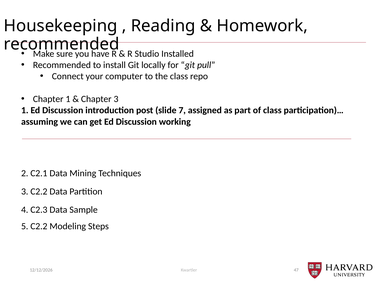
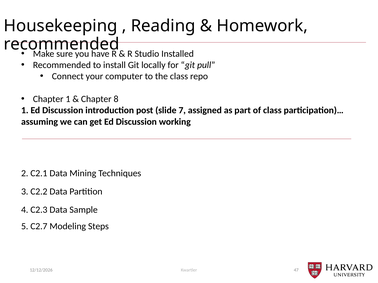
Chapter 3: 3 -> 8 (116, 99)
5 C2.2: C2.2 -> C2.7 (39, 227)
